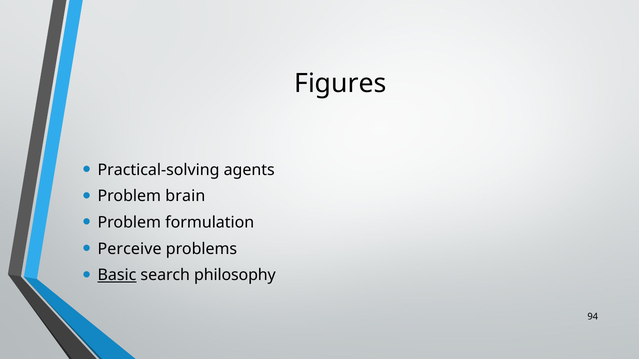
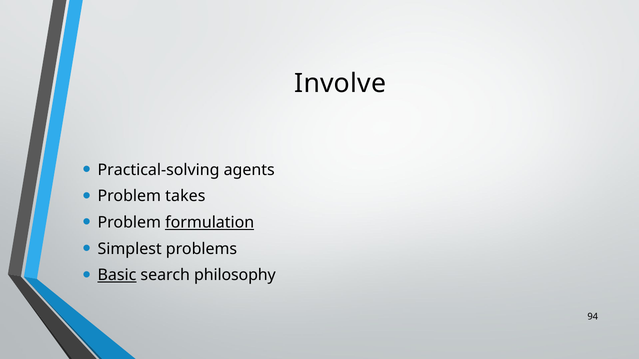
Figures: Figures -> Involve (340, 84)
brain: brain -> takes (185, 196)
formulation underline: none -> present (210, 223)
Perceive: Perceive -> Simplest (130, 249)
